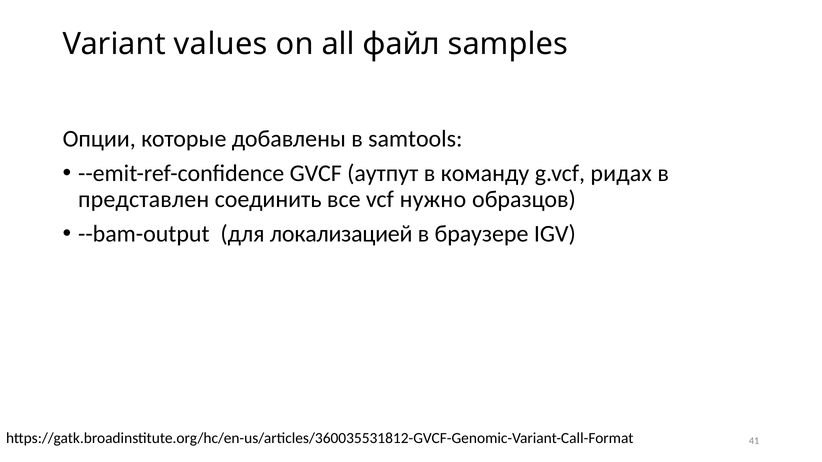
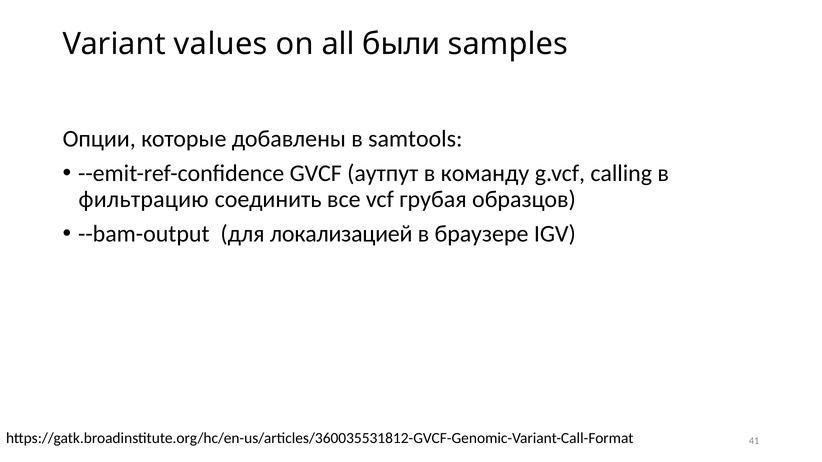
файл: файл -> были (402, 44)
ридах: ридах -> calling (621, 173)
представлен: представлен -> фильтрацию (144, 199)
нужно: нужно -> грубая (433, 199)
